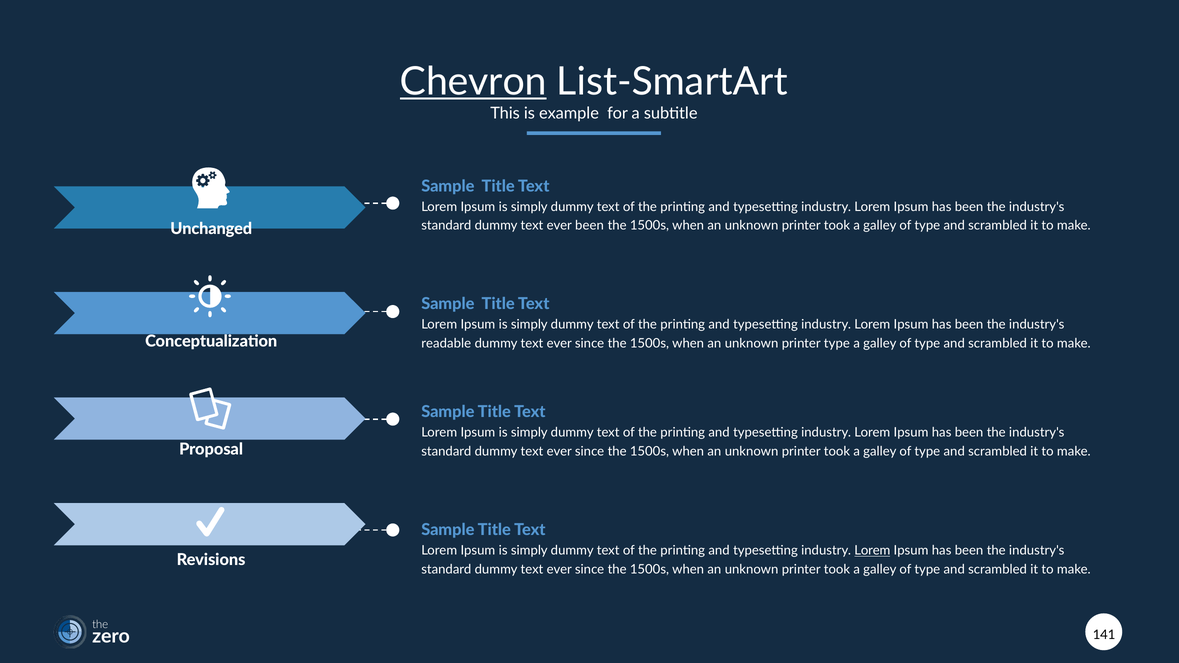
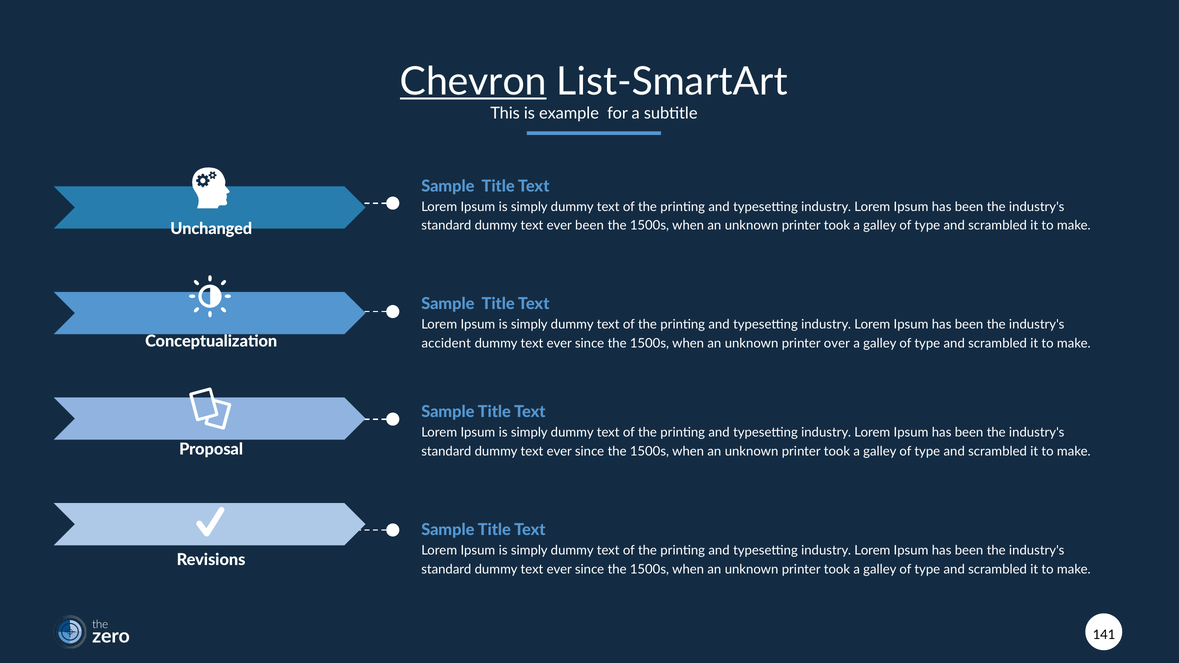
readable: readable -> accident (446, 343)
printer type: type -> over (837, 343)
Lorem underline: present -> none (872, 551)
